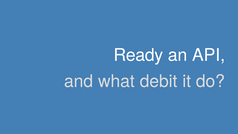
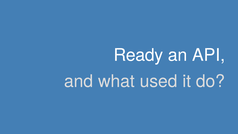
debit: debit -> used (159, 81)
